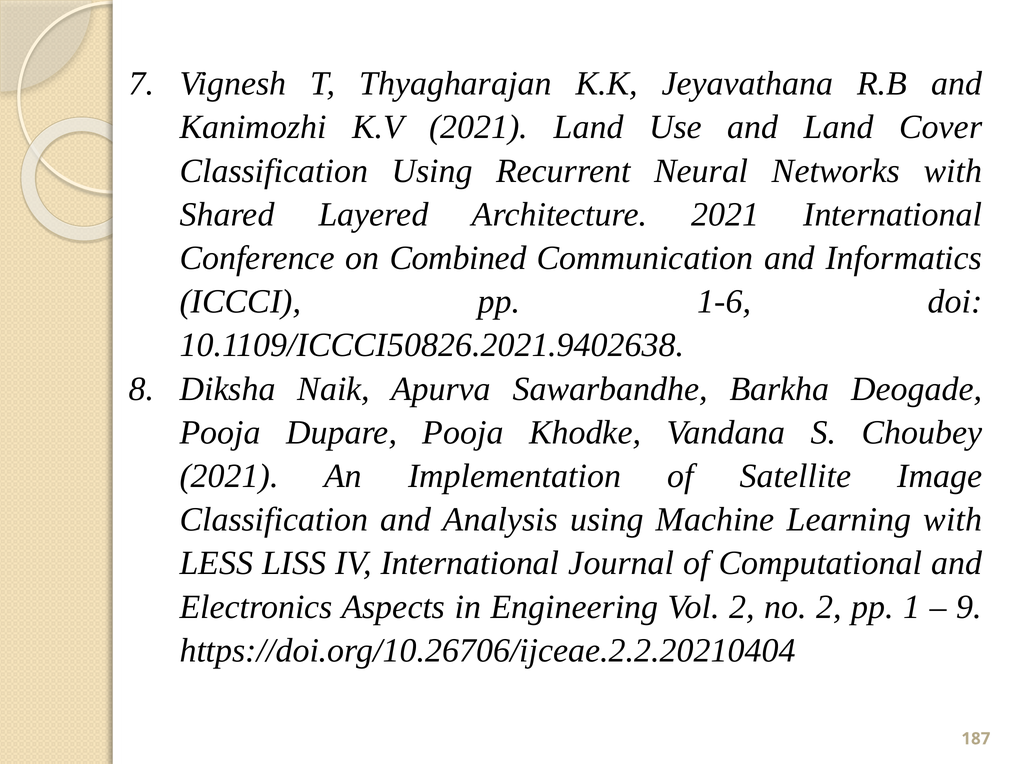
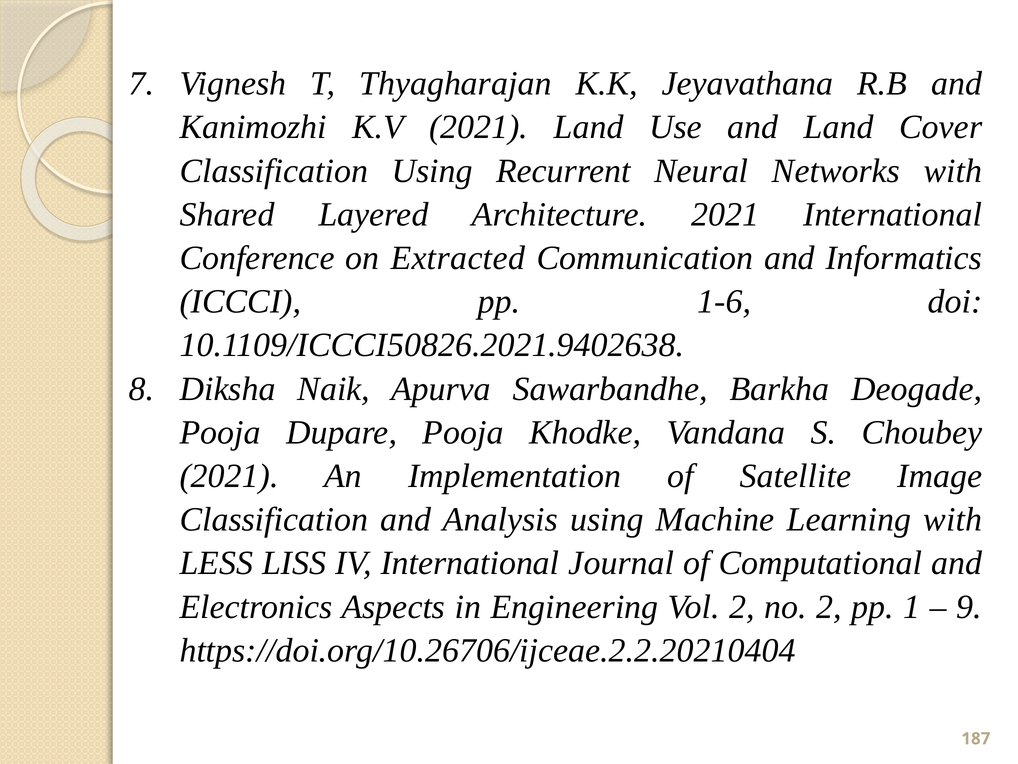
Combined: Combined -> Extracted (458, 258)
